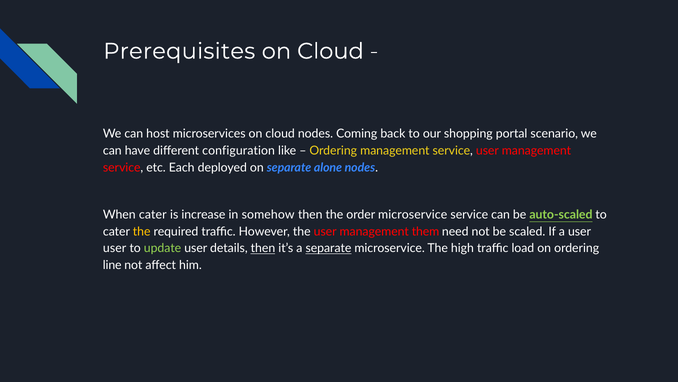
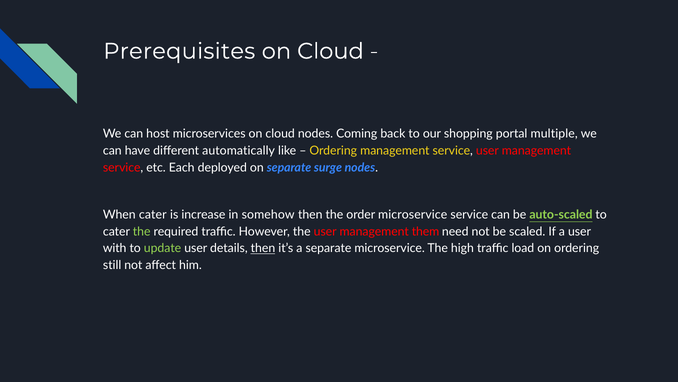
scenario: scenario -> multiple (554, 133)
configuration: configuration -> automatically (239, 150)
alone: alone -> surge (328, 167)
the colour: yellow -> light green (142, 231)
user: user -> with (115, 248)
separate underline: present -> none (328, 248)
line: line -> still (112, 265)
